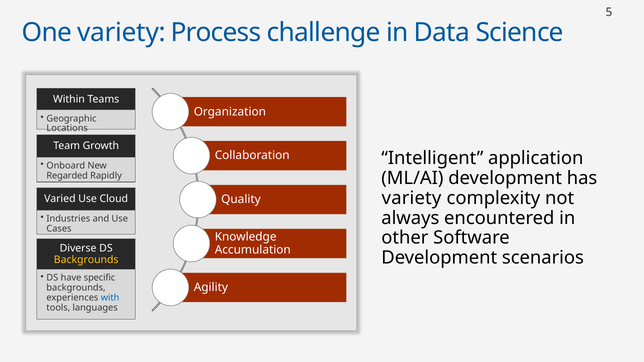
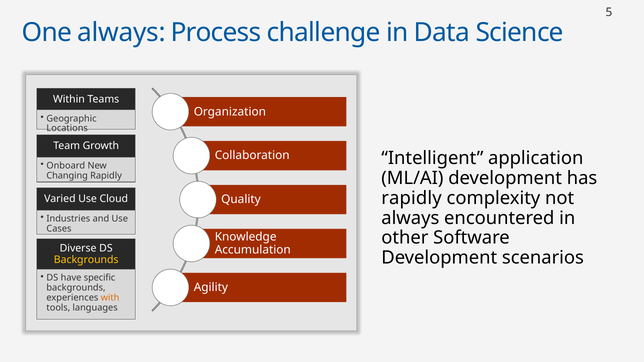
One variety: variety -> always (121, 33)
Regarded: Regarded -> Changing (67, 176)
variety: variety -> rapidly (412, 198)
with colour: blue -> orange (110, 298)
